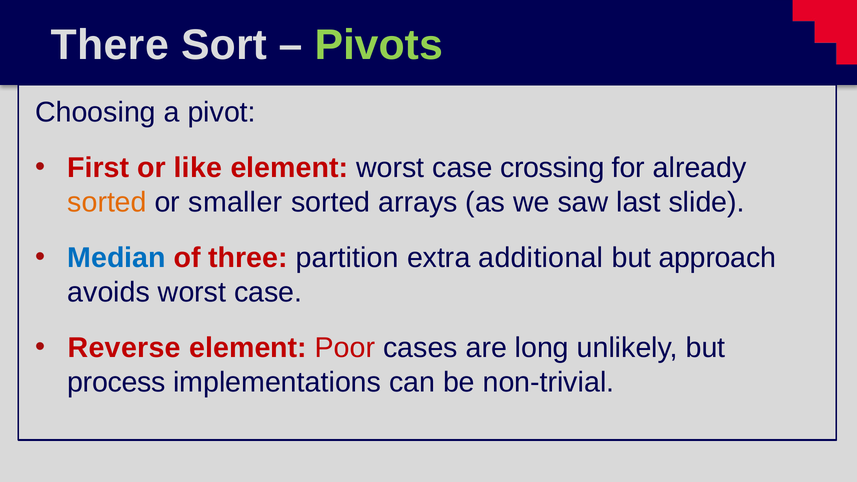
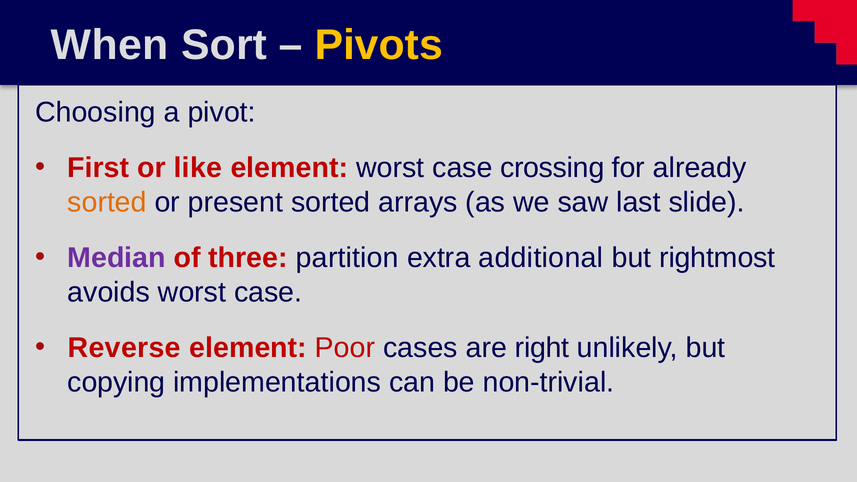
There: There -> When (110, 45)
Pivots colour: light green -> yellow (379, 45)
smaller: smaller -> present (236, 202)
Median colour: blue -> purple (117, 258)
approach: approach -> rightmost (717, 258)
long: long -> right (542, 348)
process: process -> copying (116, 382)
